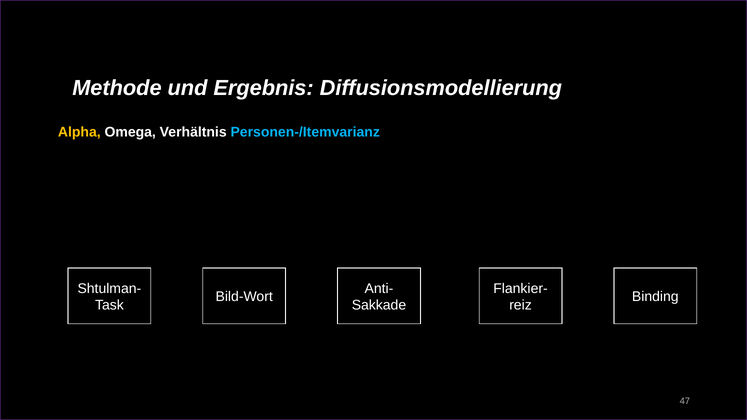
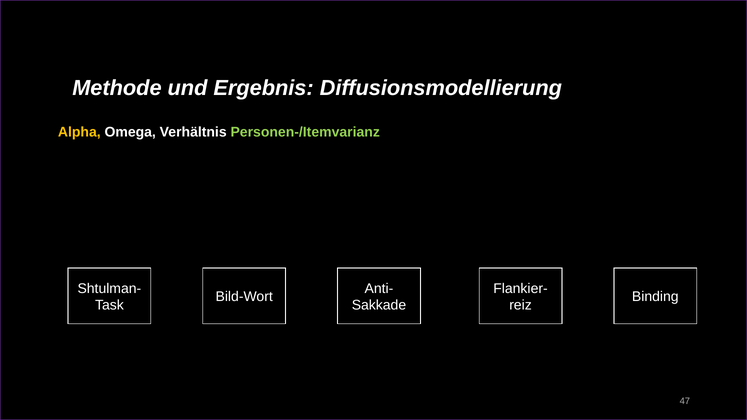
Personen-/Itemvarianz colour: light blue -> light green (305, 132)
